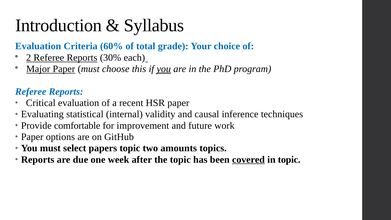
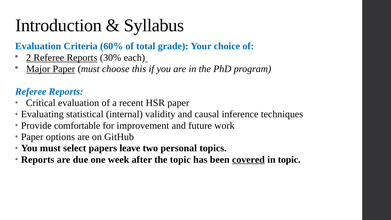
you underline: present -> none (164, 69)
papers topic: topic -> leave (130, 148)
amounts: amounts -> personal (179, 148)
